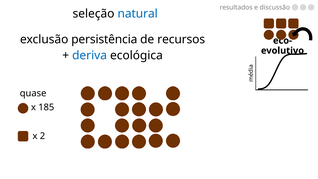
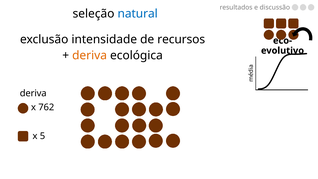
persistência: persistência -> intensidade (104, 39)
deriva colour: blue -> orange (90, 55)
quase: quase -> deriva (33, 93)
185: 185 -> 762 (46, 107)
2: 2 -> 5 (42, 136)
